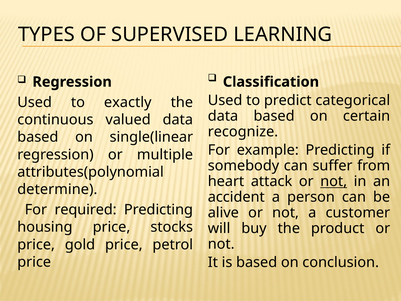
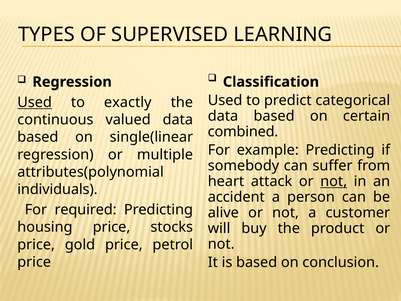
Used underline: none -> present (35, 102)
recognize: recognize -> combined (243, 132)
determine: determine -> individuals (57, 189)
